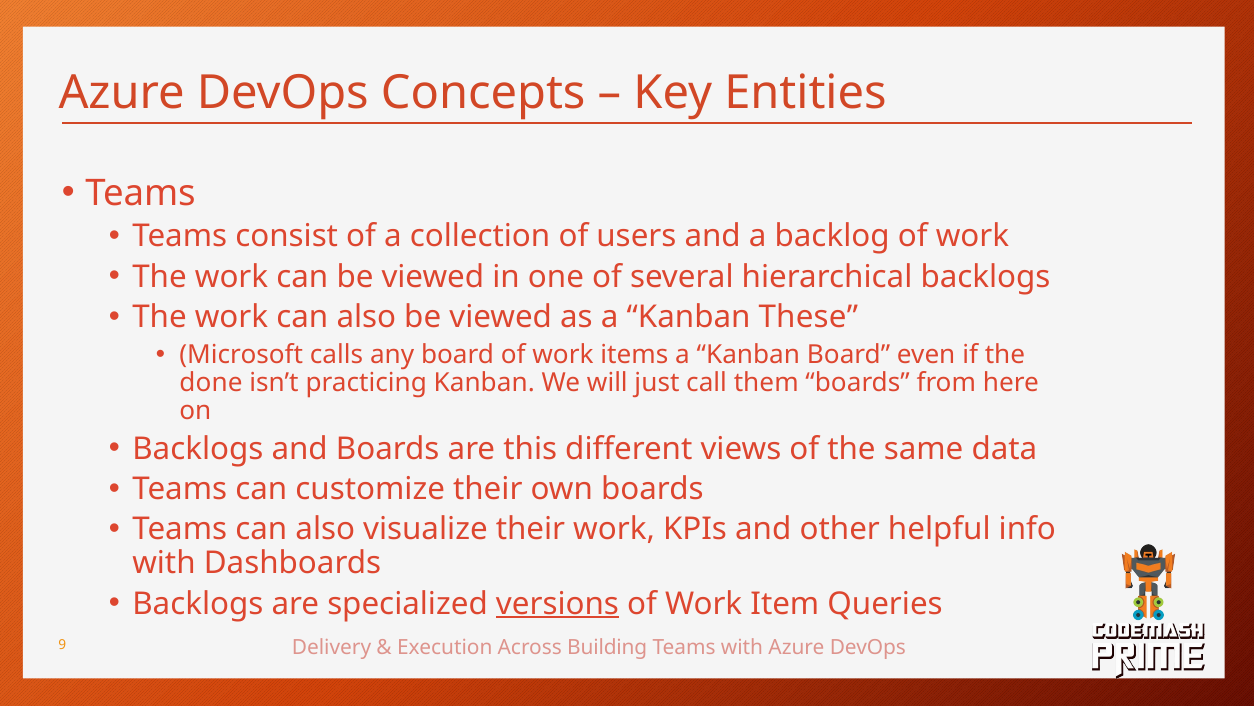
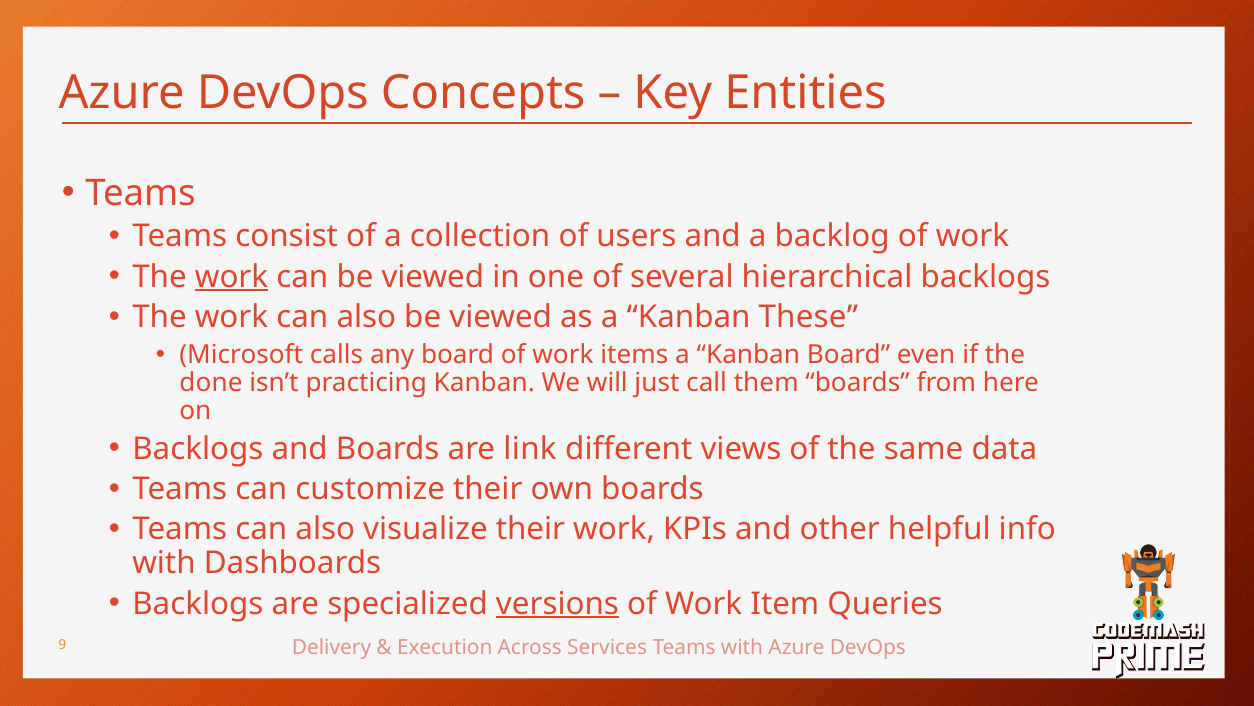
work underline: none -> present (232, 277)
this: this -> link (530, 448)
Building: Building -> Services (607, 647)
